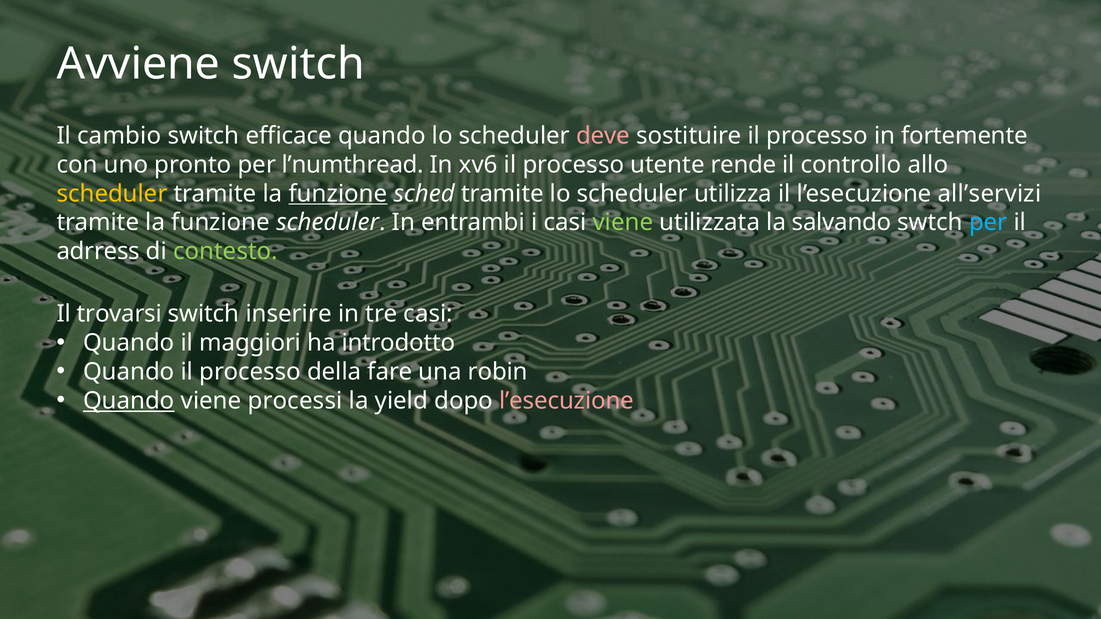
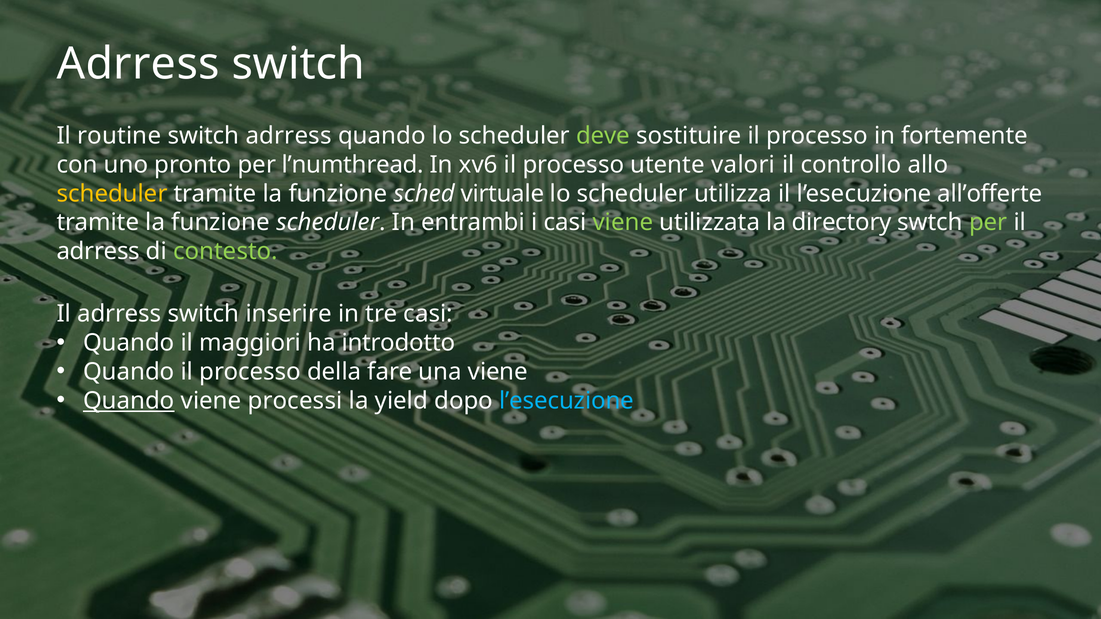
Avviene: Avviene -> Adrress (138, 64)
cambio: cambio -> routine (119, 136)
switch efficace: efficace -> adrress (289, 136)
deve colour: pink -> light green (603, 136)
rende: rende -> valori (743, 165)
funzione underline: present -> none (338, 194)
sched tramite: tramite -> virtuale (502, 194)
all’servizi: all’servizi -> all’offerte (990, 194)
salvando: salvando -> directory (842, 223)
per colour: light blue -> light green (988, 223)
trovarsi: trovarsi -> adrress (119, 314)
una robin: robin -> viene (498, 372)
l’esecuzione colour: pink -> light blue (567, 401)
